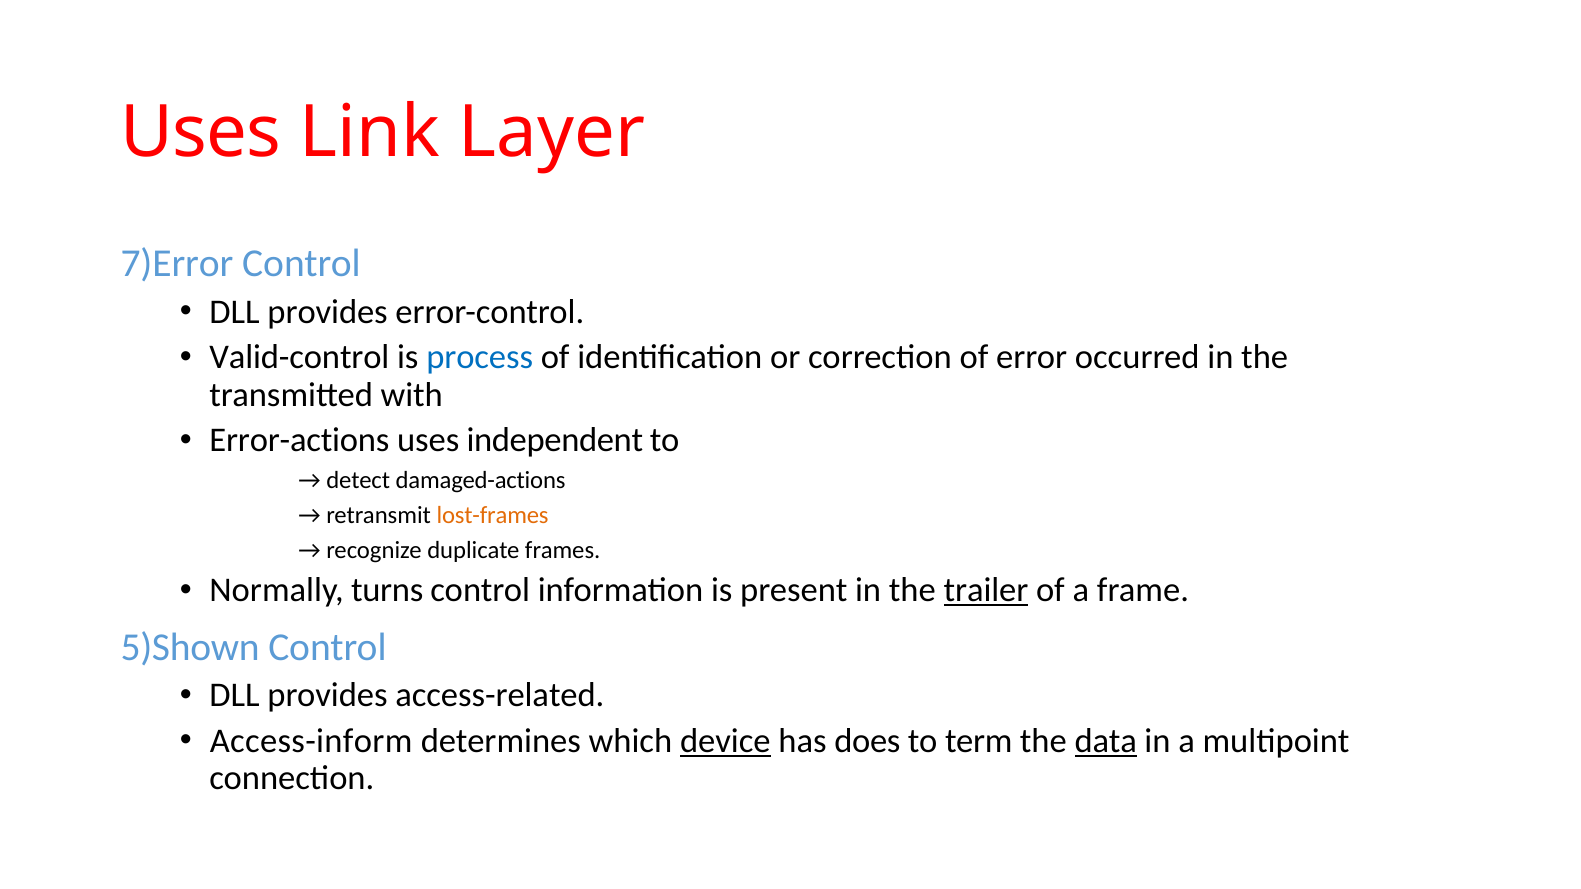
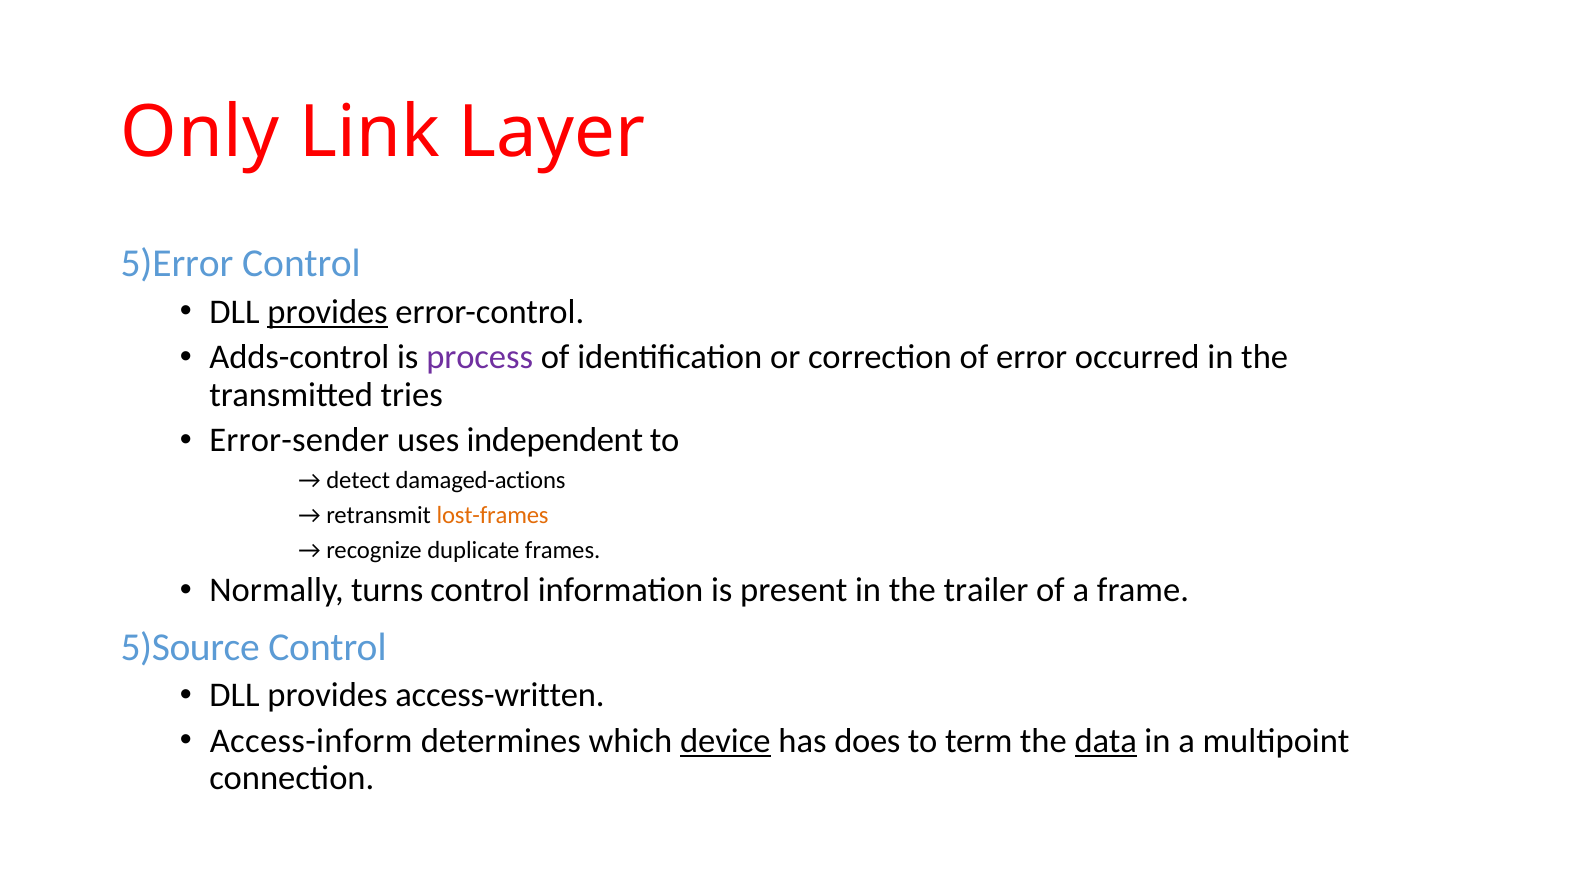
Uses: Uses -> Only (200, 133)
7)Error: 7)Error -> 5)Error (177, 264)
provides underline: none -> present (328, 312)
Valid-control: Valid-control -> Adds-control (299, 358)
process colour: blue -> purple (480, 358)
with: with -> tries (412, 395)
Error-actions: Error-actions -> Error-sender (299, 440)
trailer underline: present -> none (986, 591)
5)Shown: 5)Shown -> 5)Source (190, 647)
access-related: access-related -> access-written (500, 695)
